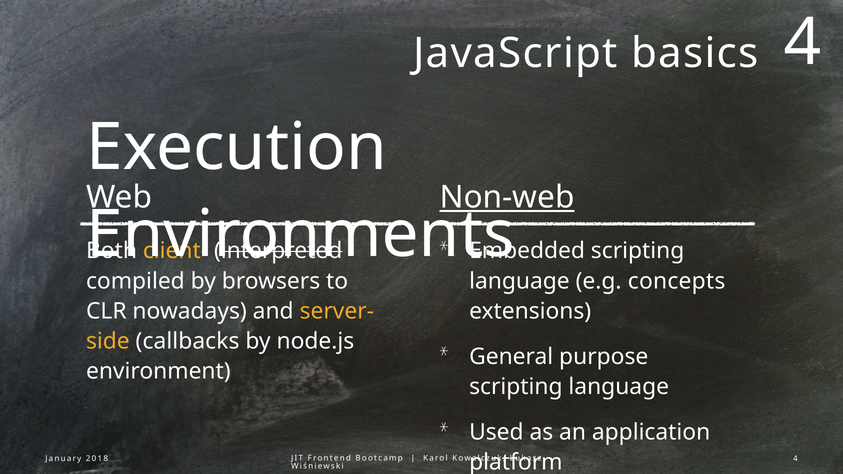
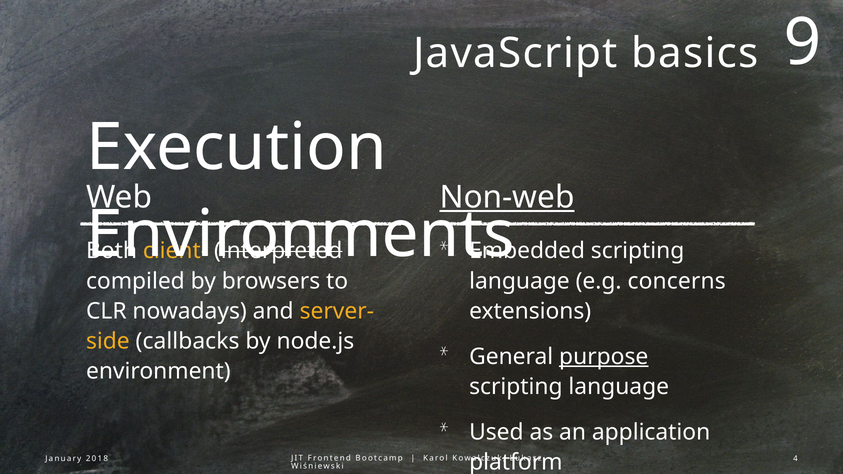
basics 4: 4 -> 9 (803, 42)
concepts: concepts -> concerns (677, 281)
purpose underline: none -> present (604, 357)
